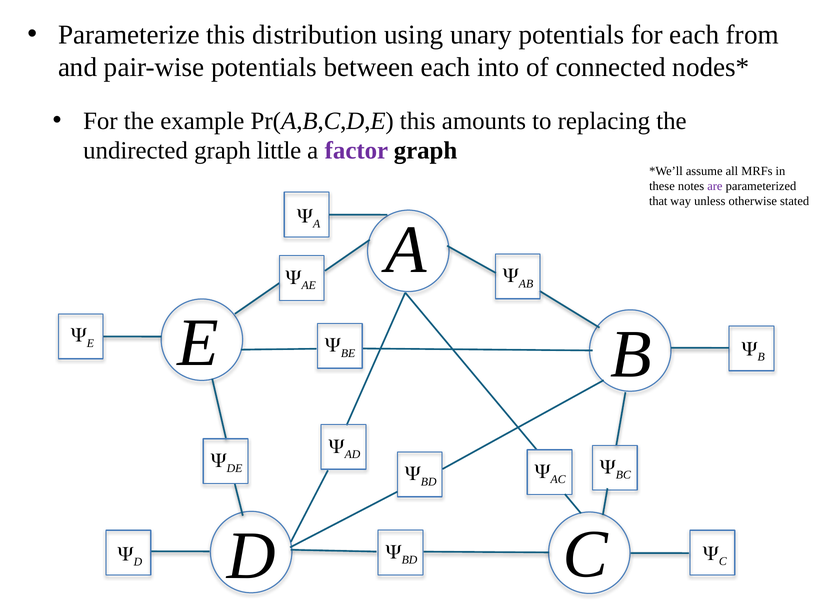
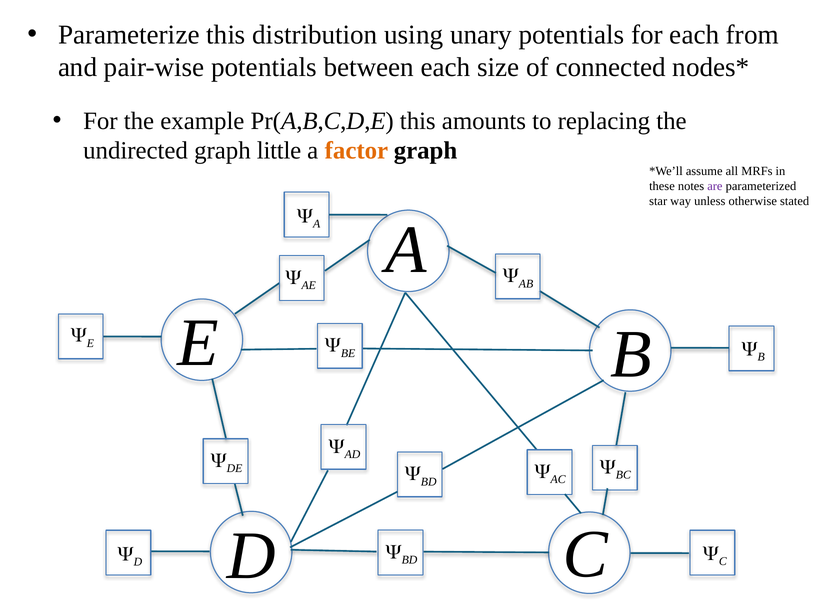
into: into -> size (498, 67)
factor colour: purple -> orange (356, 151)
that: that -> star (658, 201)
